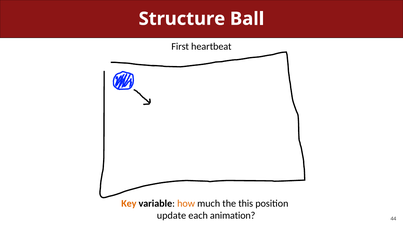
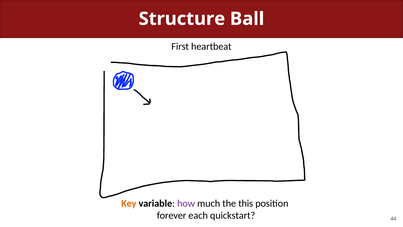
how colour: orange -> purple (186, 203)
update: update -> forever (172, 215)
animation: animation -> quickstart (233, 215)
